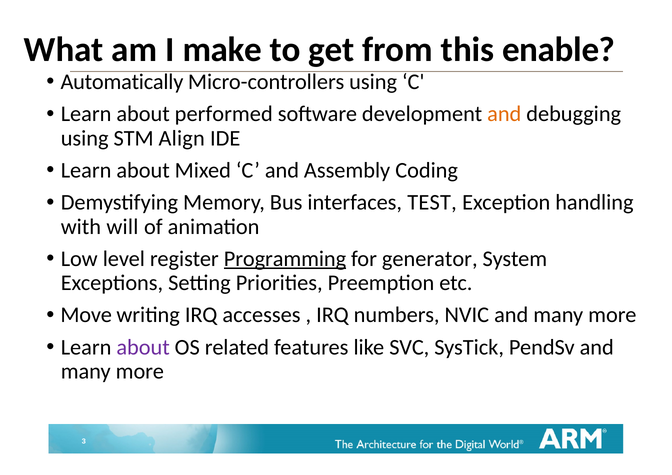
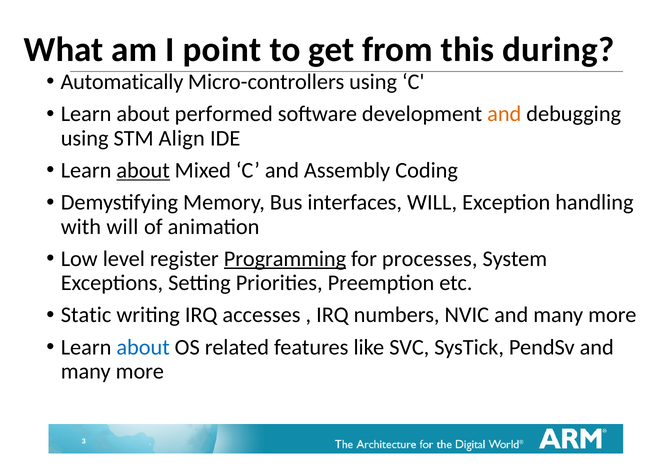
make: make -> point (222, 50)
enable: enable -> during (558, 50)
about underline: none -> present (143, 170)
interfaces TEST: TEST -> WILL (432, 202)
generator: generator -> processes (430, 259)
Move: Move -> Static (86, 315)
about colour: purple -> blue (143, 347)
